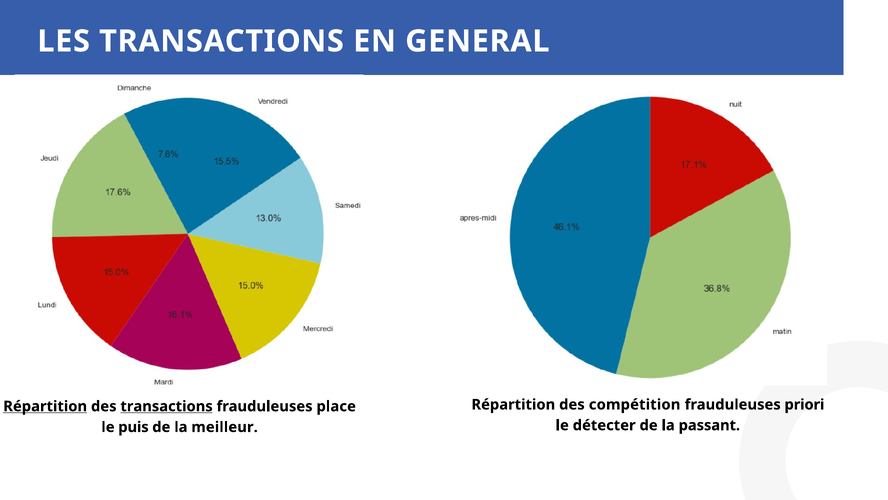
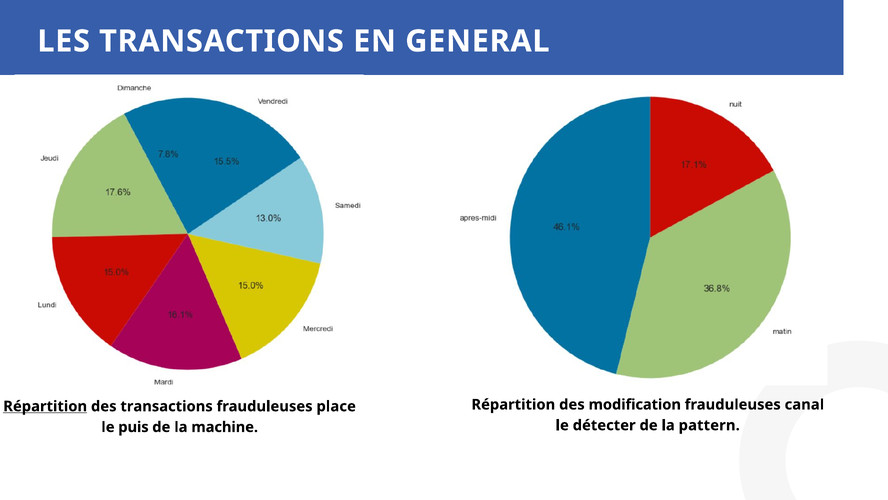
compétition: compétition -> modification (635, 404)
priori: priori -> canal (804, 404)
transactions underline: present -> none (167, 406)
passant: passant -> pattern (709, 425)
meilleur: meilleur -> machine (225, 427)
